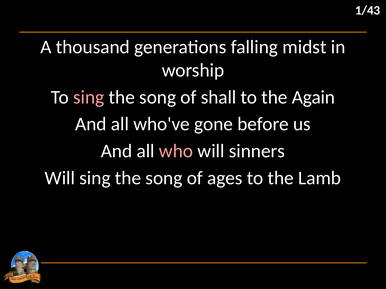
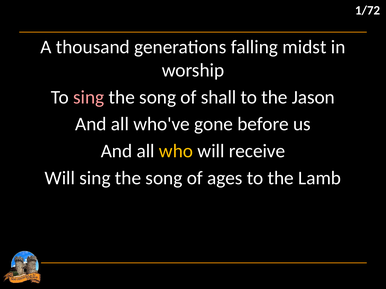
1/43: 1/43 -> 1/72 (368, 11)
Again: Again -> Jason (313, 97)
who colour: pink -> yellow (176, 151)
sinners: sinners -> receive (257, 151)
